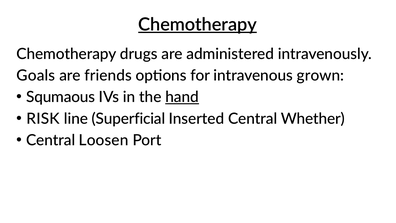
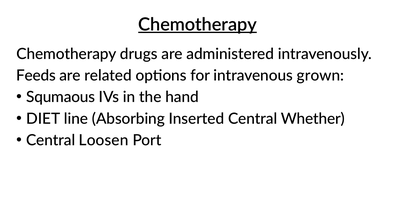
Goals: Goals -> Feeds (36, 75)
friends: friends -> related (108, 75)
hand underline: present -> none (182, 97)
RISK: RISK -> DIET (43, 119)
Superficial: Superficial -> Absorbing (128, 119)
